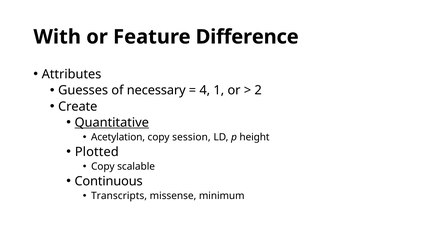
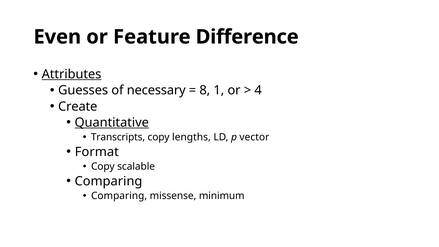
With: With -> Even (57, 37)
Attributes underline: none -> present (72, 74)
4: 4 -> 8 (205, 90)
2: 2 -> 4 (258, 90)
Acetylation: Acetylation -> Transcripts (118, 137)
session: session -> lengths (191, 137)
height: height -> vector (254, 137)
Plotted: Plotted -> Format (97, 152)
Continuous: Continuous -> Comparing (109, 181)
Transcripts: Transcripts -> Comparing (119, 196)
